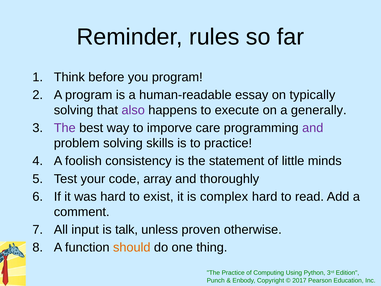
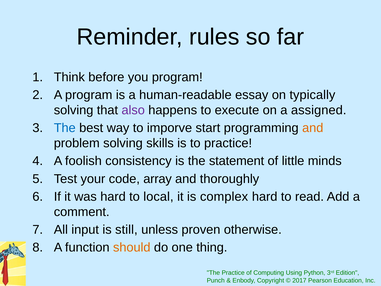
generally: generally -> assigned (319, 110)
The colour: purple -> blue (65, 128)
care: care -> start (208, 128)
and colour: purple -> orange (313, 128)
exist: exist -> local (158, 196)
talk: talk -> still (126, 229)
